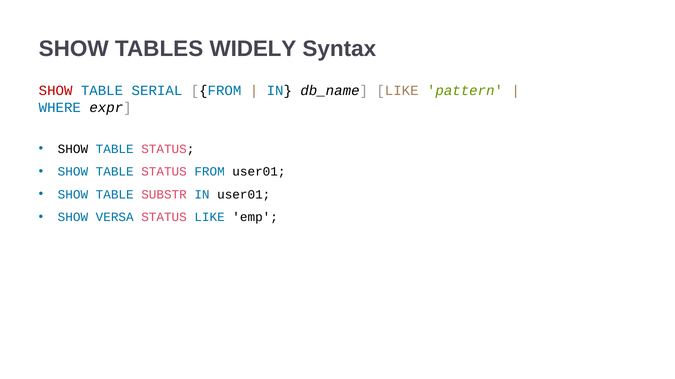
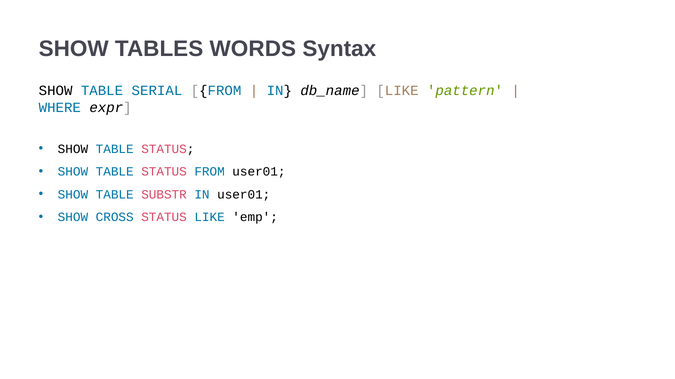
WIDELY: WIDELY -> WORDS (253, 49)
SHOW colour: red -> black (56, 91)
VERSA: VERSA -> CROSS (115, 218)
